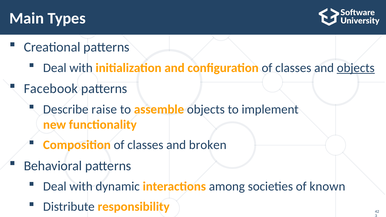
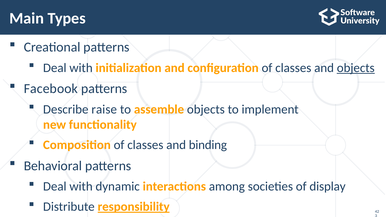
broken: broken -> binding (208, 145)
known: known -> display (328, 187)
responsibility underline: none -> present (134, 207)
